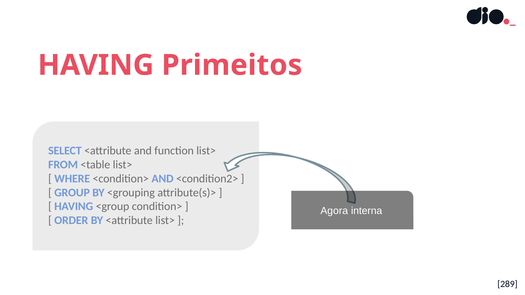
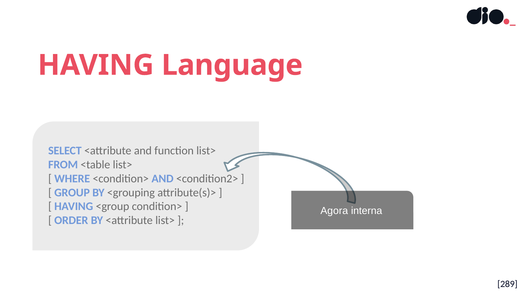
Primeitos: Primeitos -> Language (232, 65)
